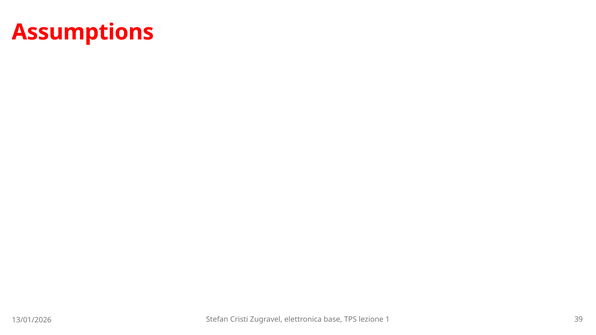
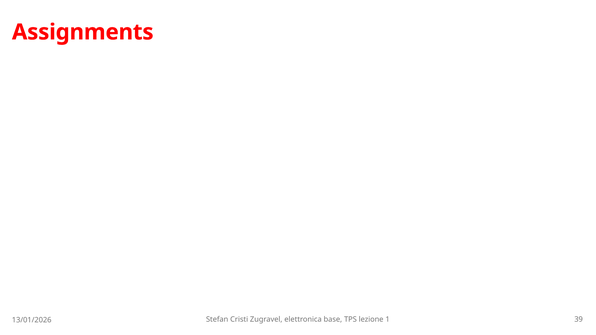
Assumptions: Assumptions -> Assignments (83, 32)
